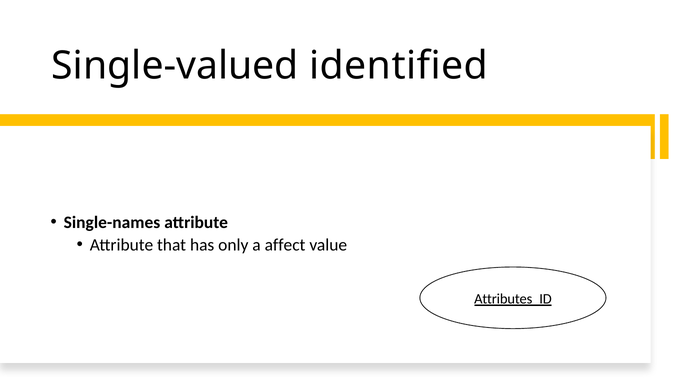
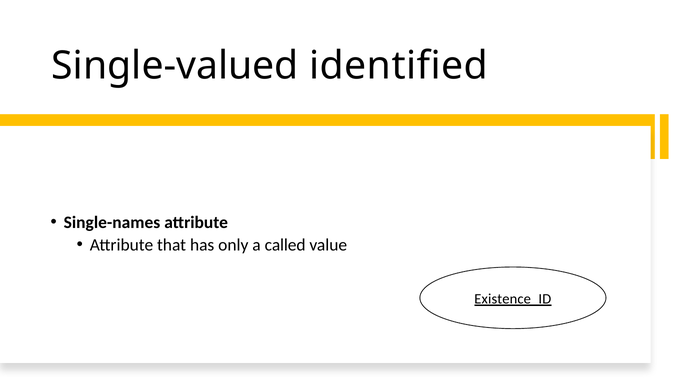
affect: affect -> called (285, 245)
Attributes_ID: Attributes_ID -> Existence_ID (513, 299)
